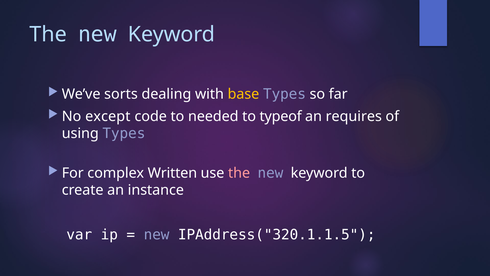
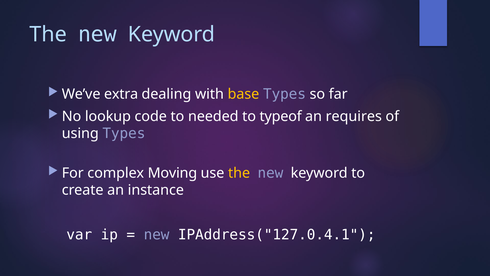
sorts: sorts -> extra (121, 94)
except: except -> lookup (108, 116)
Written: Written -> Moving (172, 173)
the colour: pink -> yellow (239, 173)
IPAddress("320.1.1.5: IPAddress("320.1.1.5 -> IPAddress("127.0.4.1 (277, 234)
